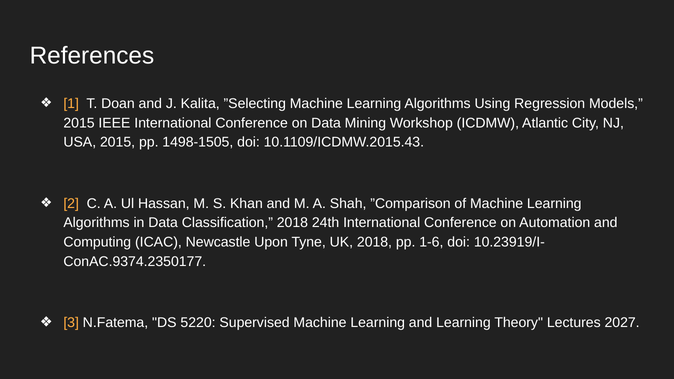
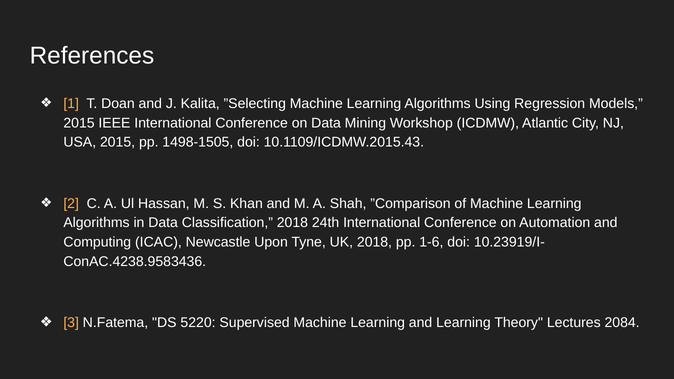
ConAC.9374.2350177: ConAC.9374.2350177 -> ConAC.4238.9583436 (135, 262)
2027: 2027 -> 2084 (622, 323)
